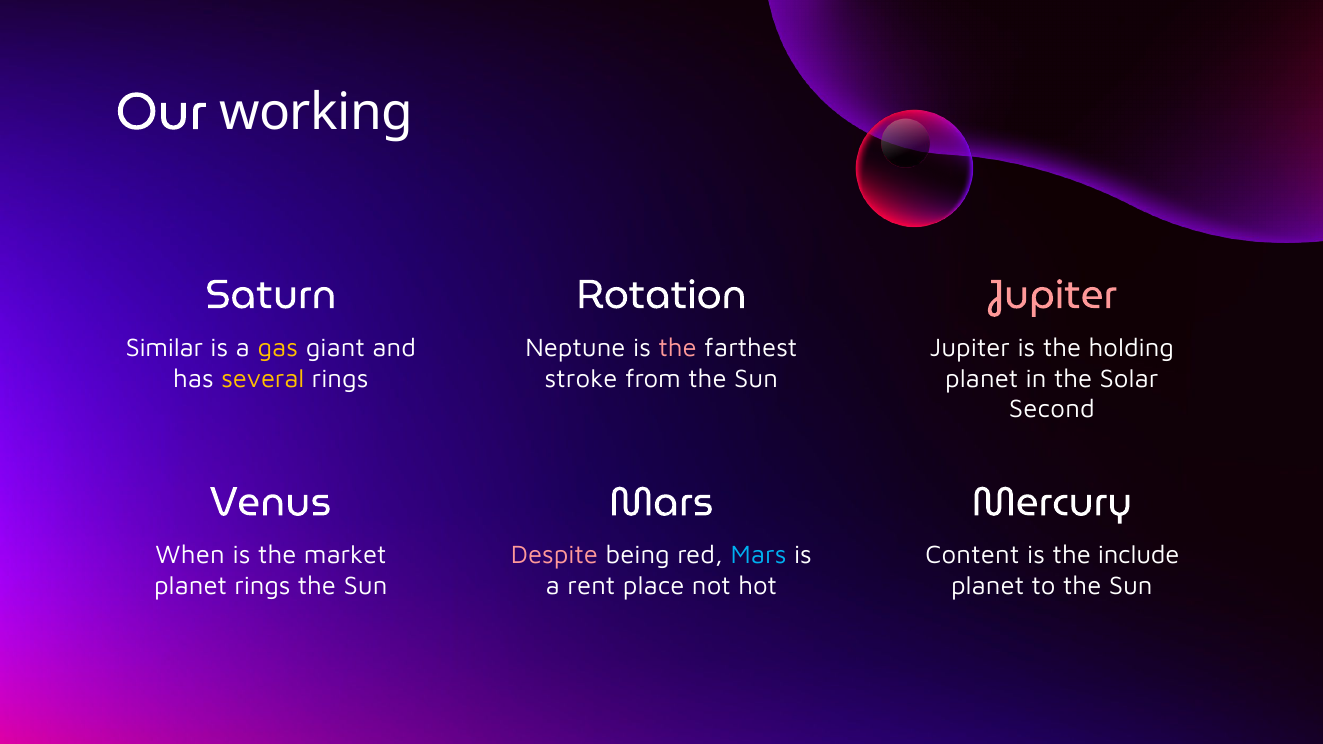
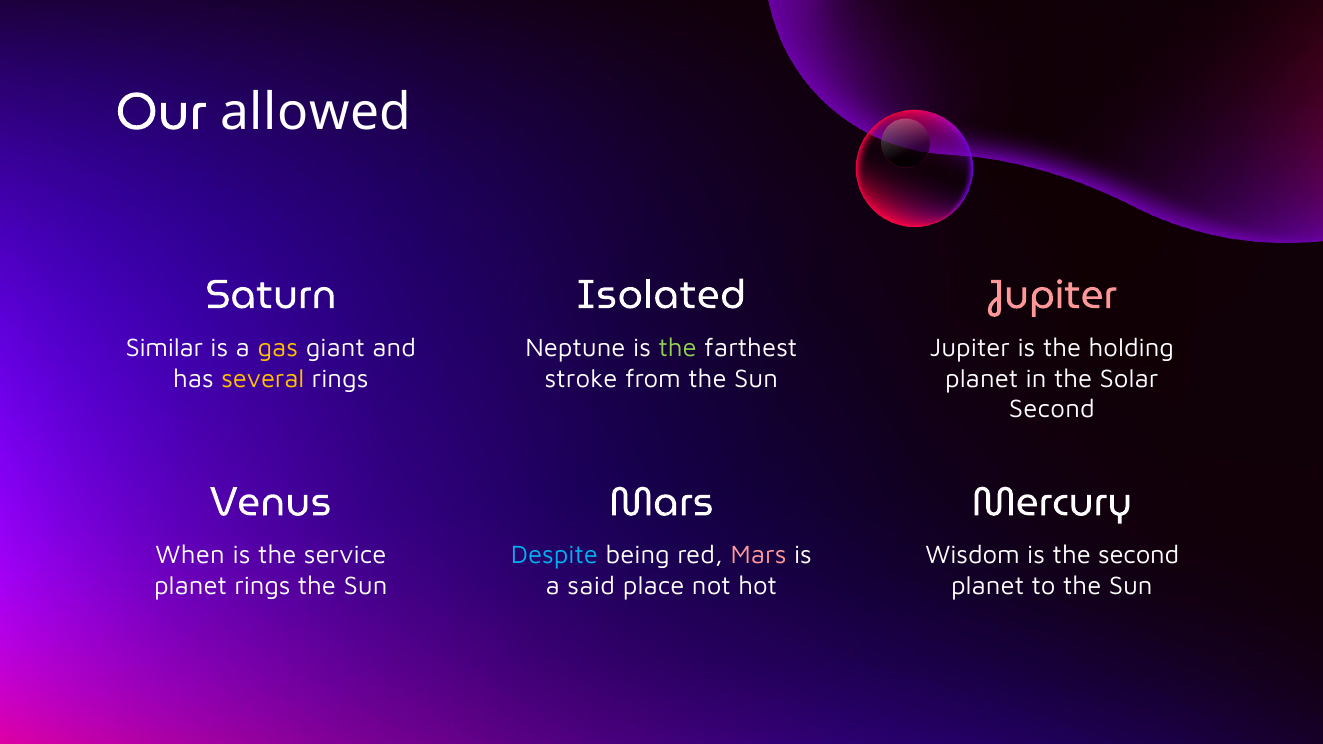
working: working -> allowed (316, 112)
Rotation: Rotation -> Isolated (661, 295)
the colour: pink -> light green (678, 348)
market: market -> service (345, 555)
Despite colour: pink -> light blue (554, 555)
Mars colour: light blue -> pink (759, 555)
Content: Content -> Wisdom (973, 555)
the include: include -> second (1139, 555)
rent: rent -> said (591, 586)
